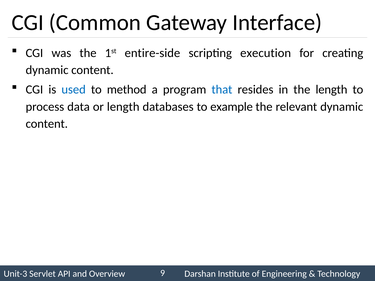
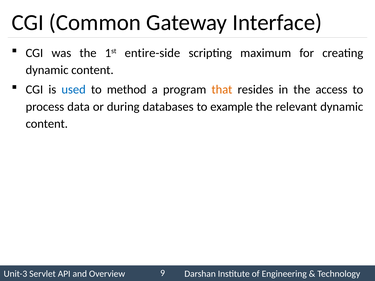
execution: execution -> maximum (266, 53)
that colour: blue -> orange (222, 90)
the length: length -> access (331, 90)
or length: length -> during (123, 107)
